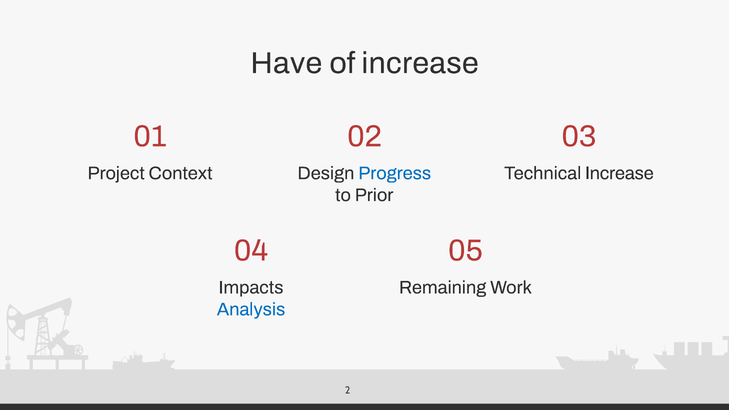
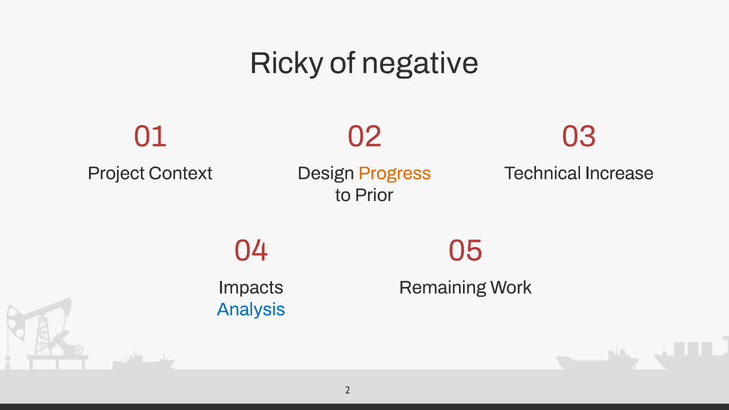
Have: Have -> Ricky (287, 63)
of increase: increase -> negative (420, 63)
Progress colour: blue -> orange (395, 173)
